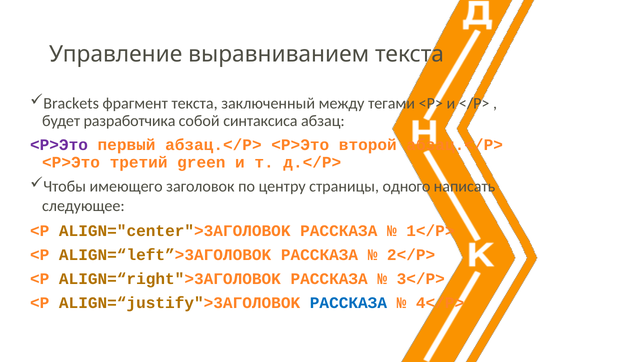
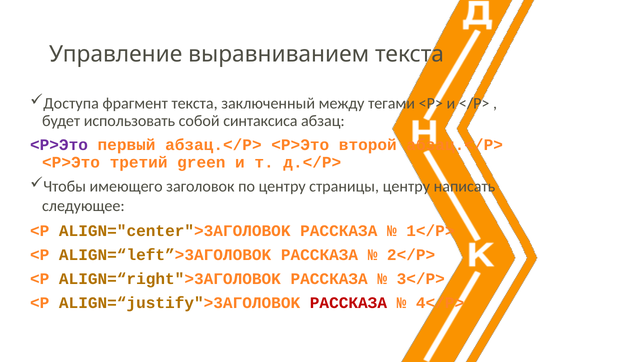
Brackets: Brackets -> Доступа (71, 103)
разработчика: разработчика -> использовать (129, 121)
страницы одного: одного -> центру (406, 186)
РАССКАЗА colour: blue -> red (348, 303)
